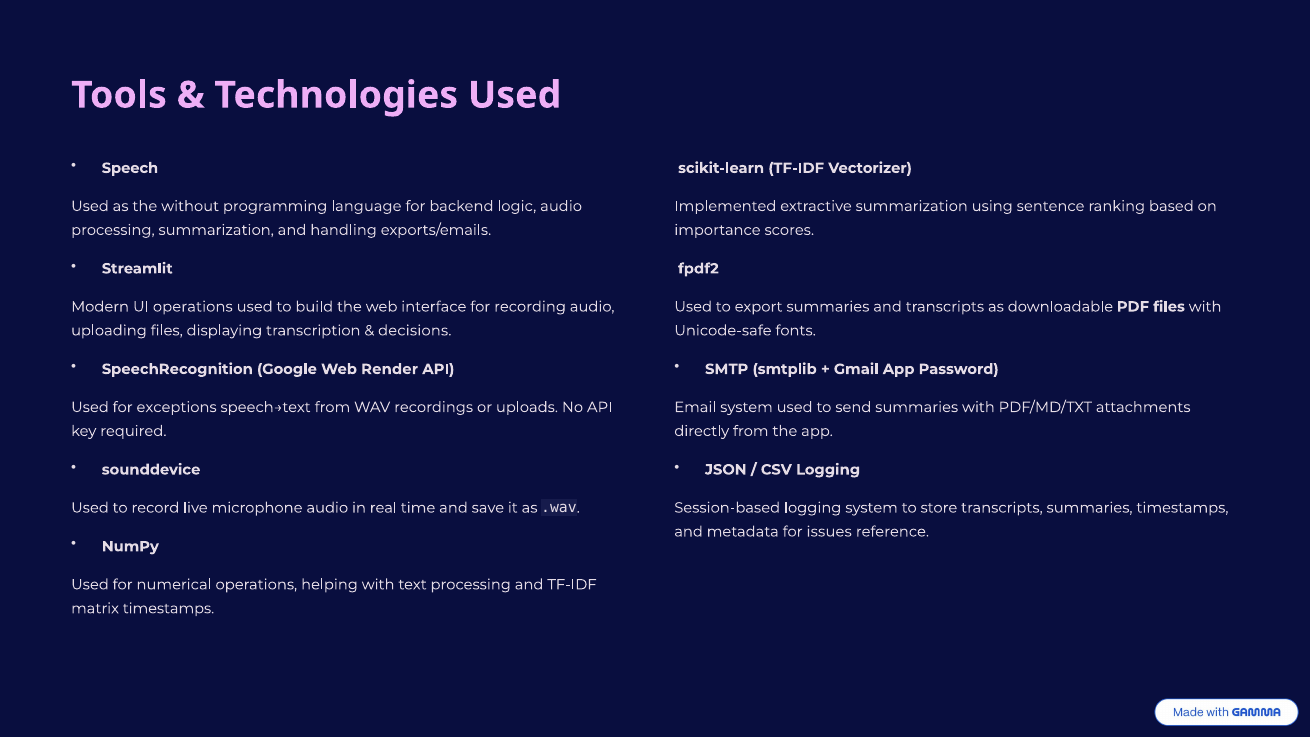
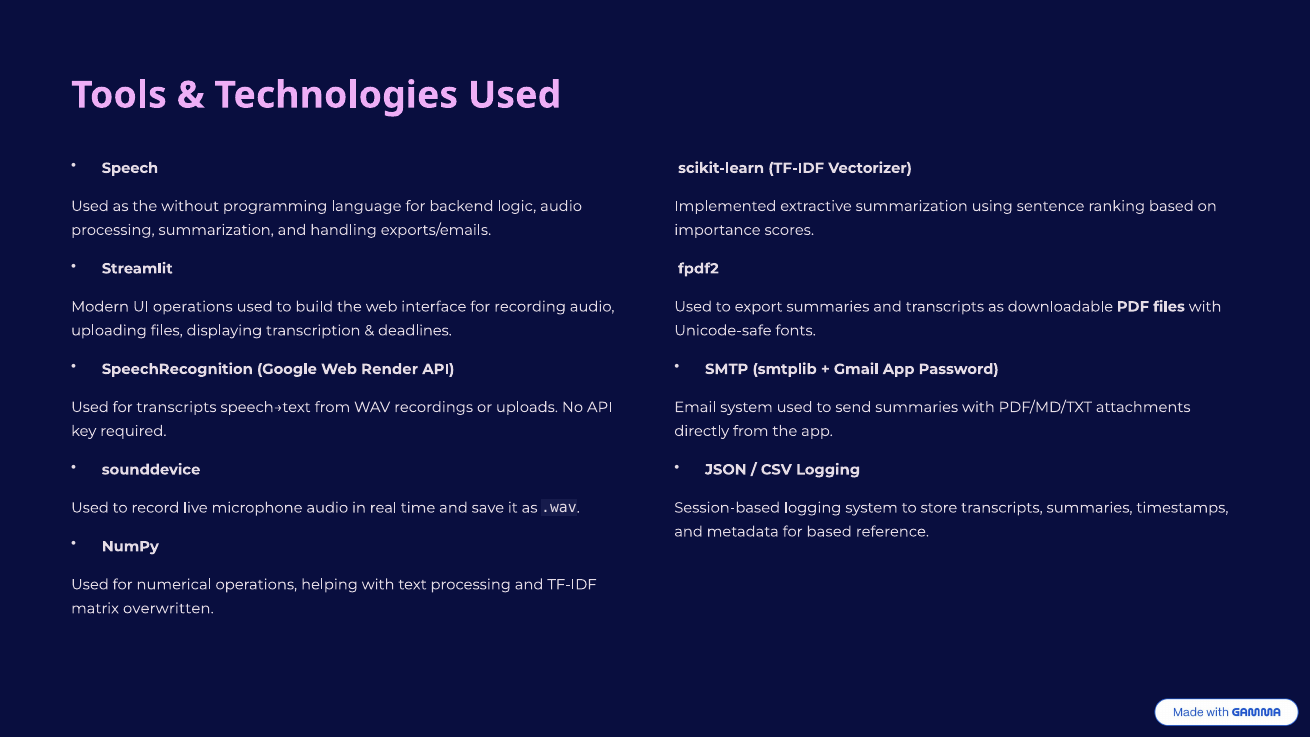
decisions: decisions -> deadlines (415, 331)
for exceptions: exceptions -> transcripts (177, 407)
for issues: issues -> based (829, 532)
matrix timestamps: timestamps -> overwritten (168, 608)
